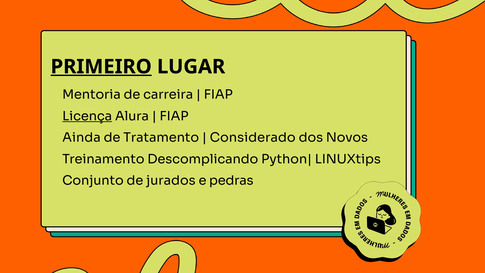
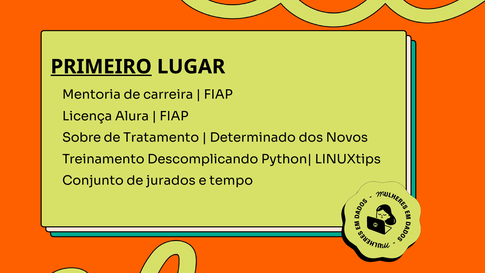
Licença underline: present -> none (87, 116)
Ainda: Ainda -> Sobre (82, 138)
Considerado: Considerado -> Determinado (253, 138)
pedras: pedras -> tempo (231, 181)
